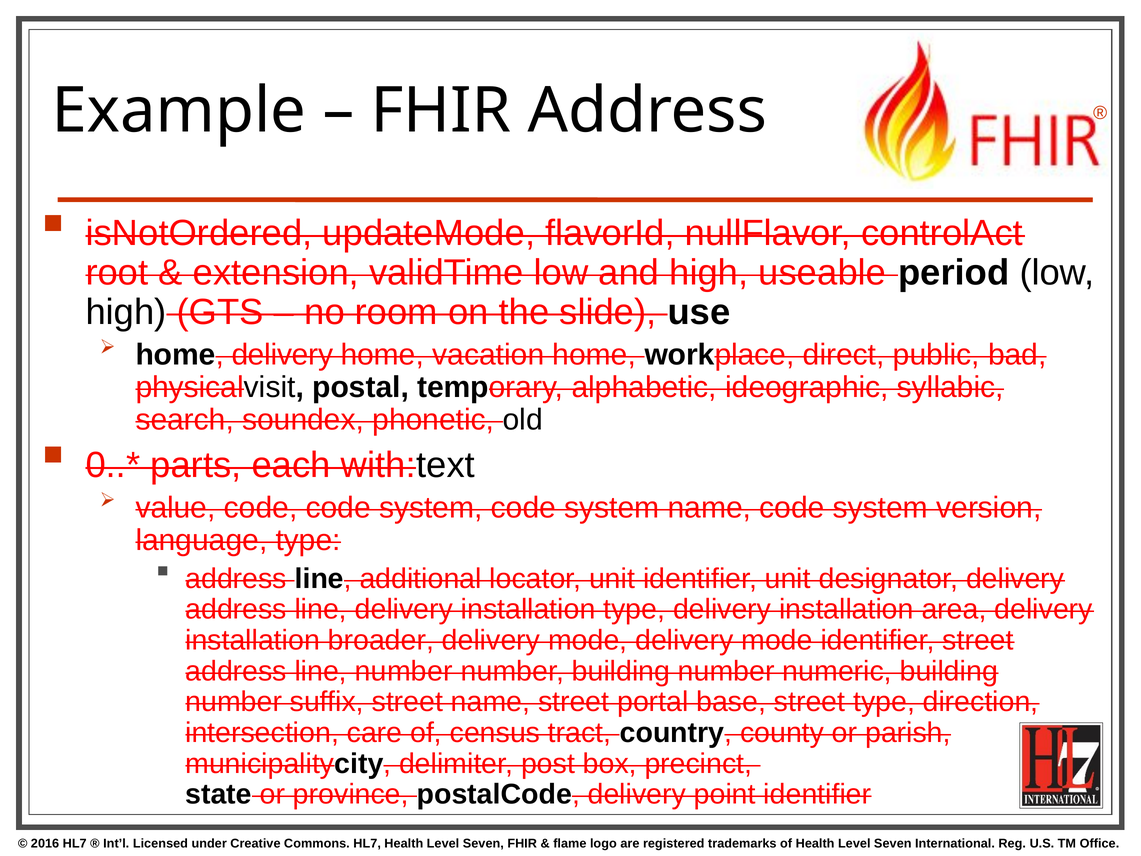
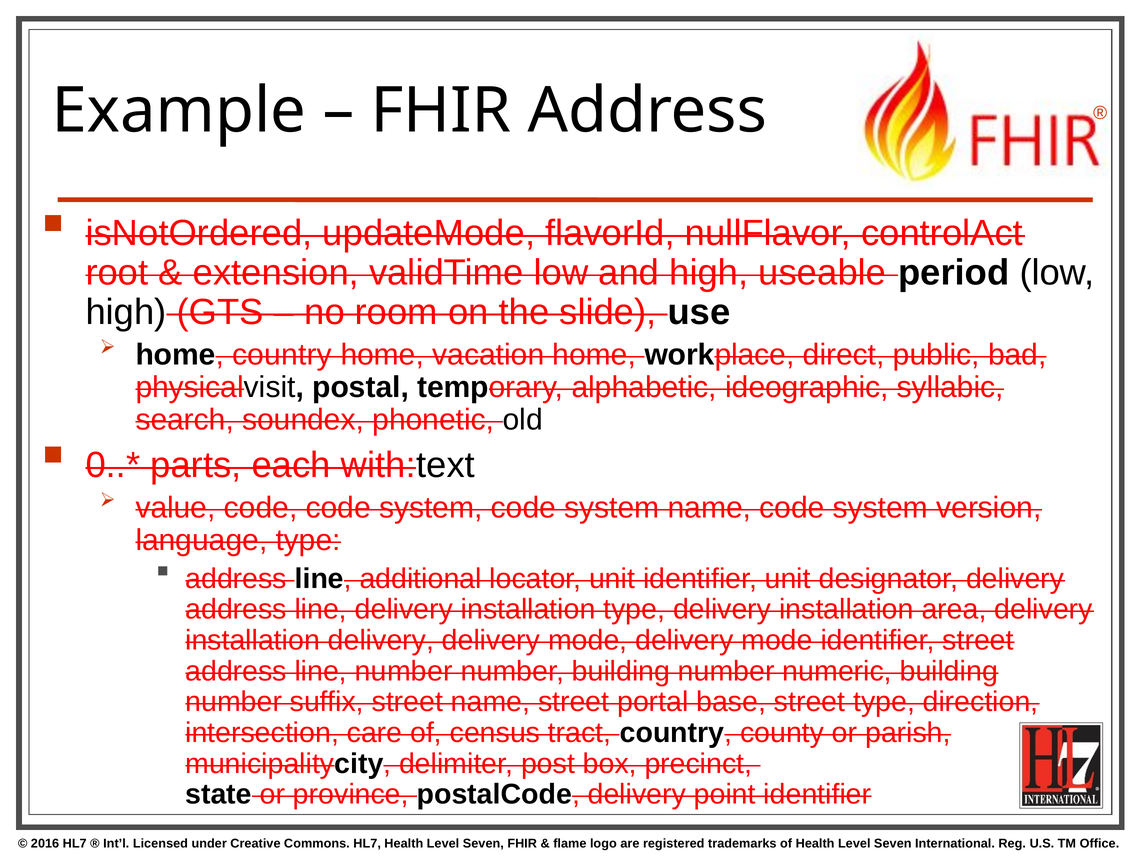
home delivery: delivery -> country (282, 355)
installation broader: broader -> delivery (381, 640)
